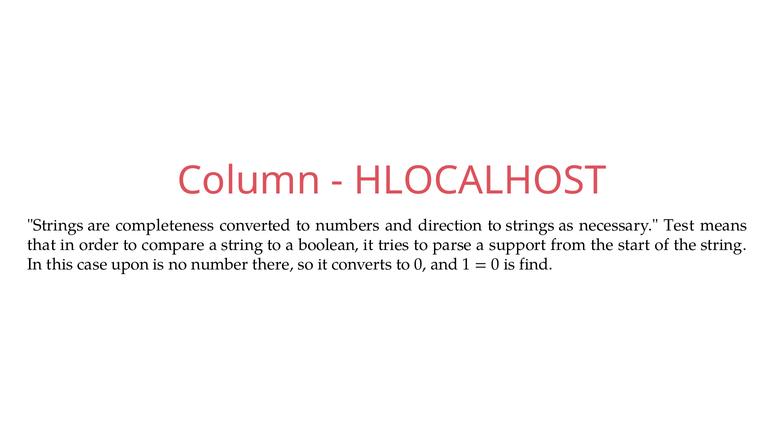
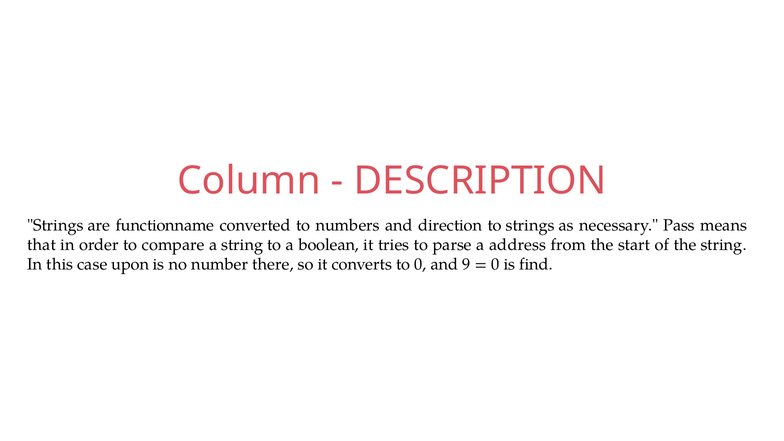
HLOCALHOST: HLOCALHOST -> DESCRIPTION (480, 181)
completeness: completeness -> functionname (165, 225)
Test: Test -> Pass (679, 225)
support: support -> address (518, 245)
1: 1 -> 9 (466, 264)
